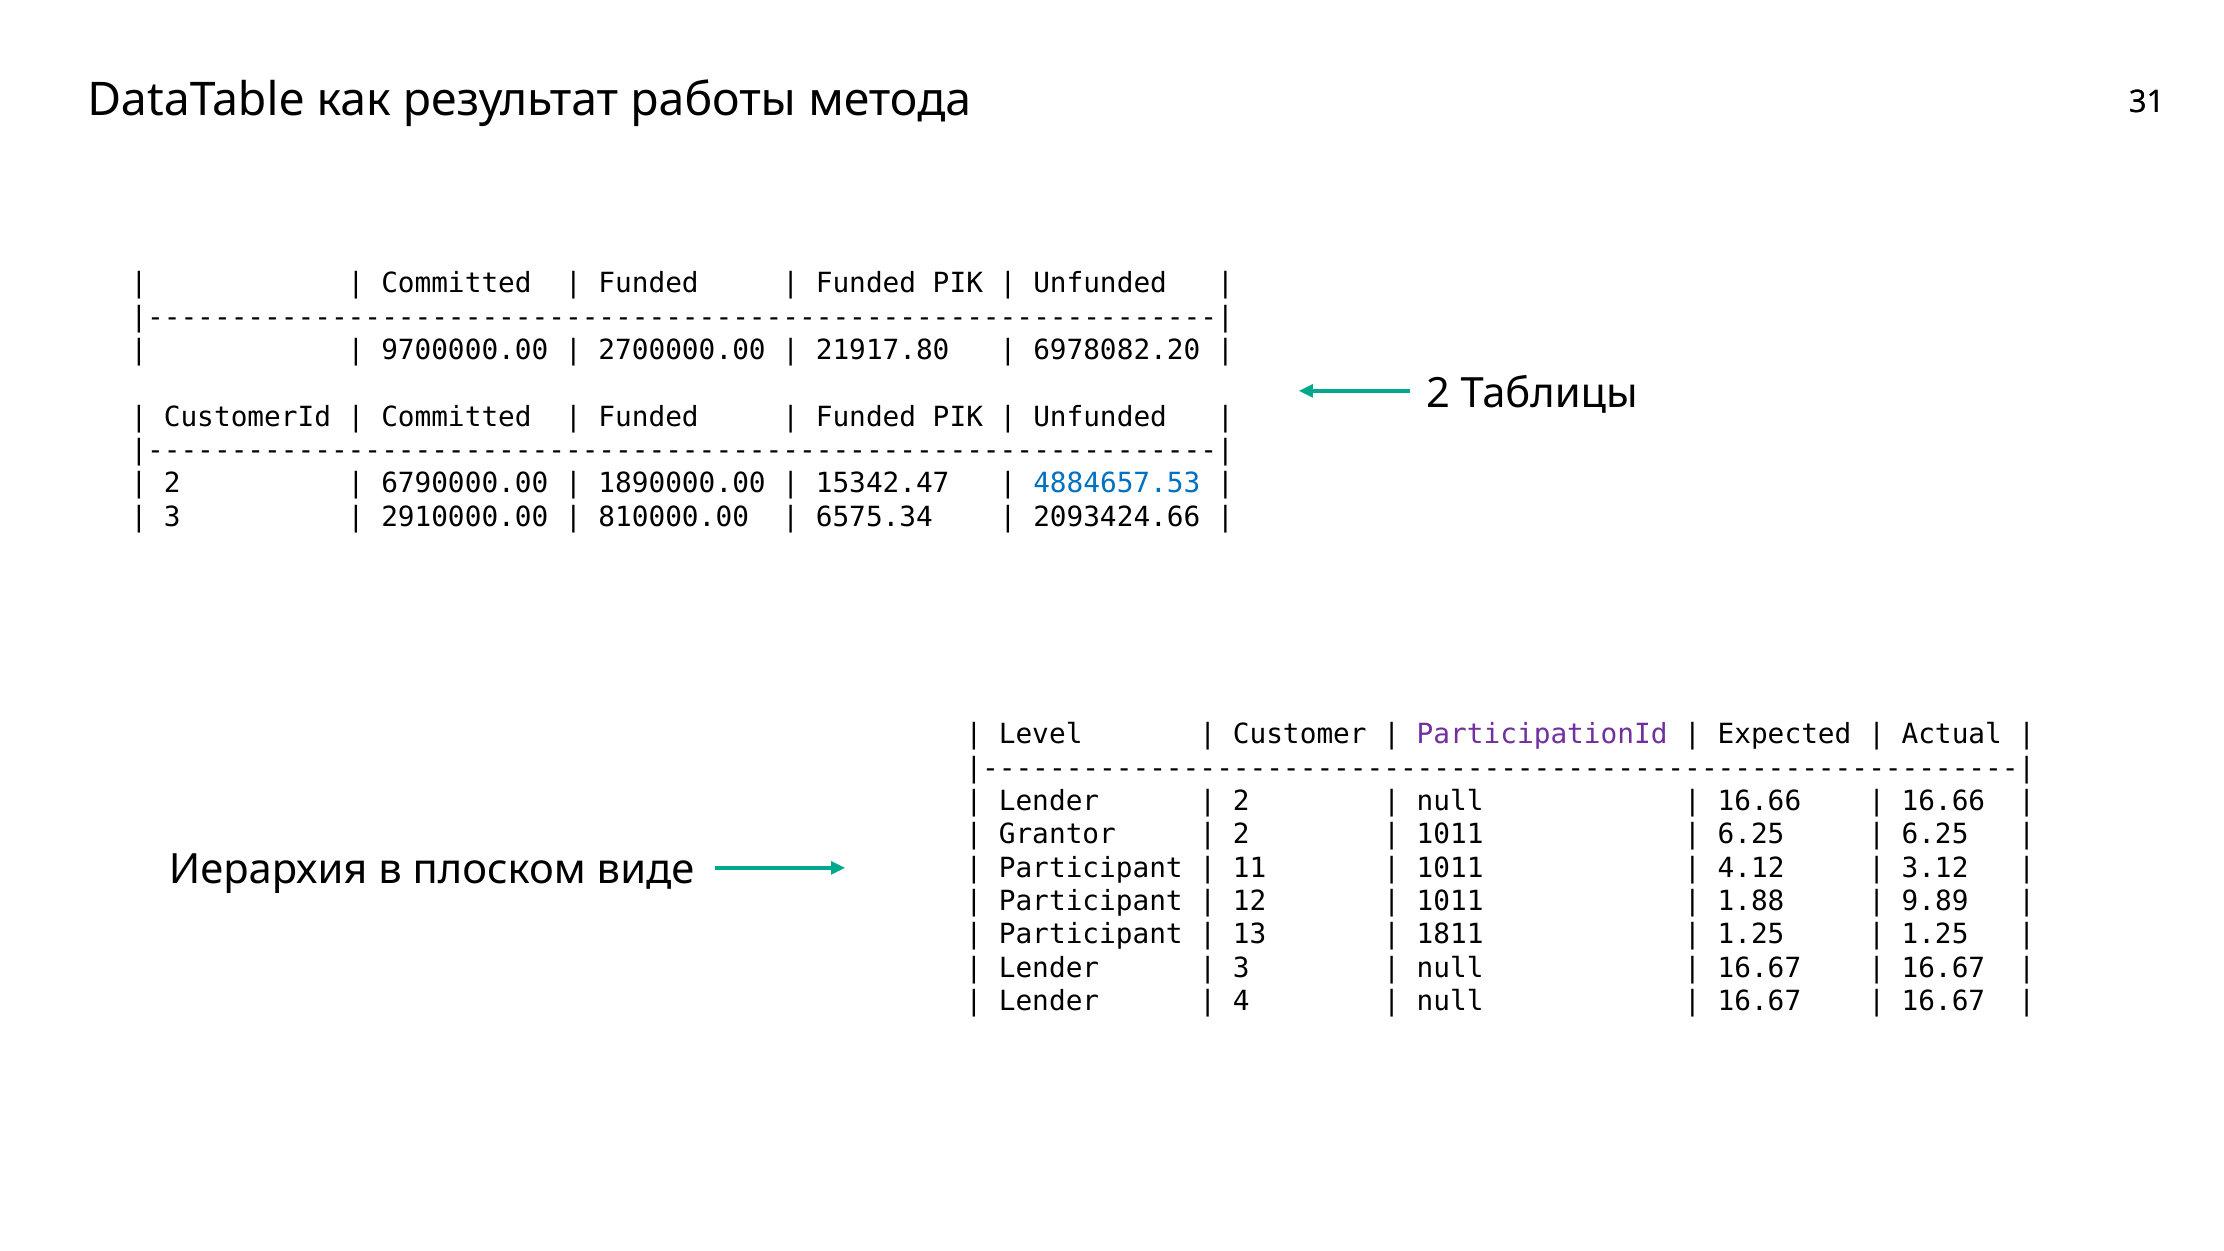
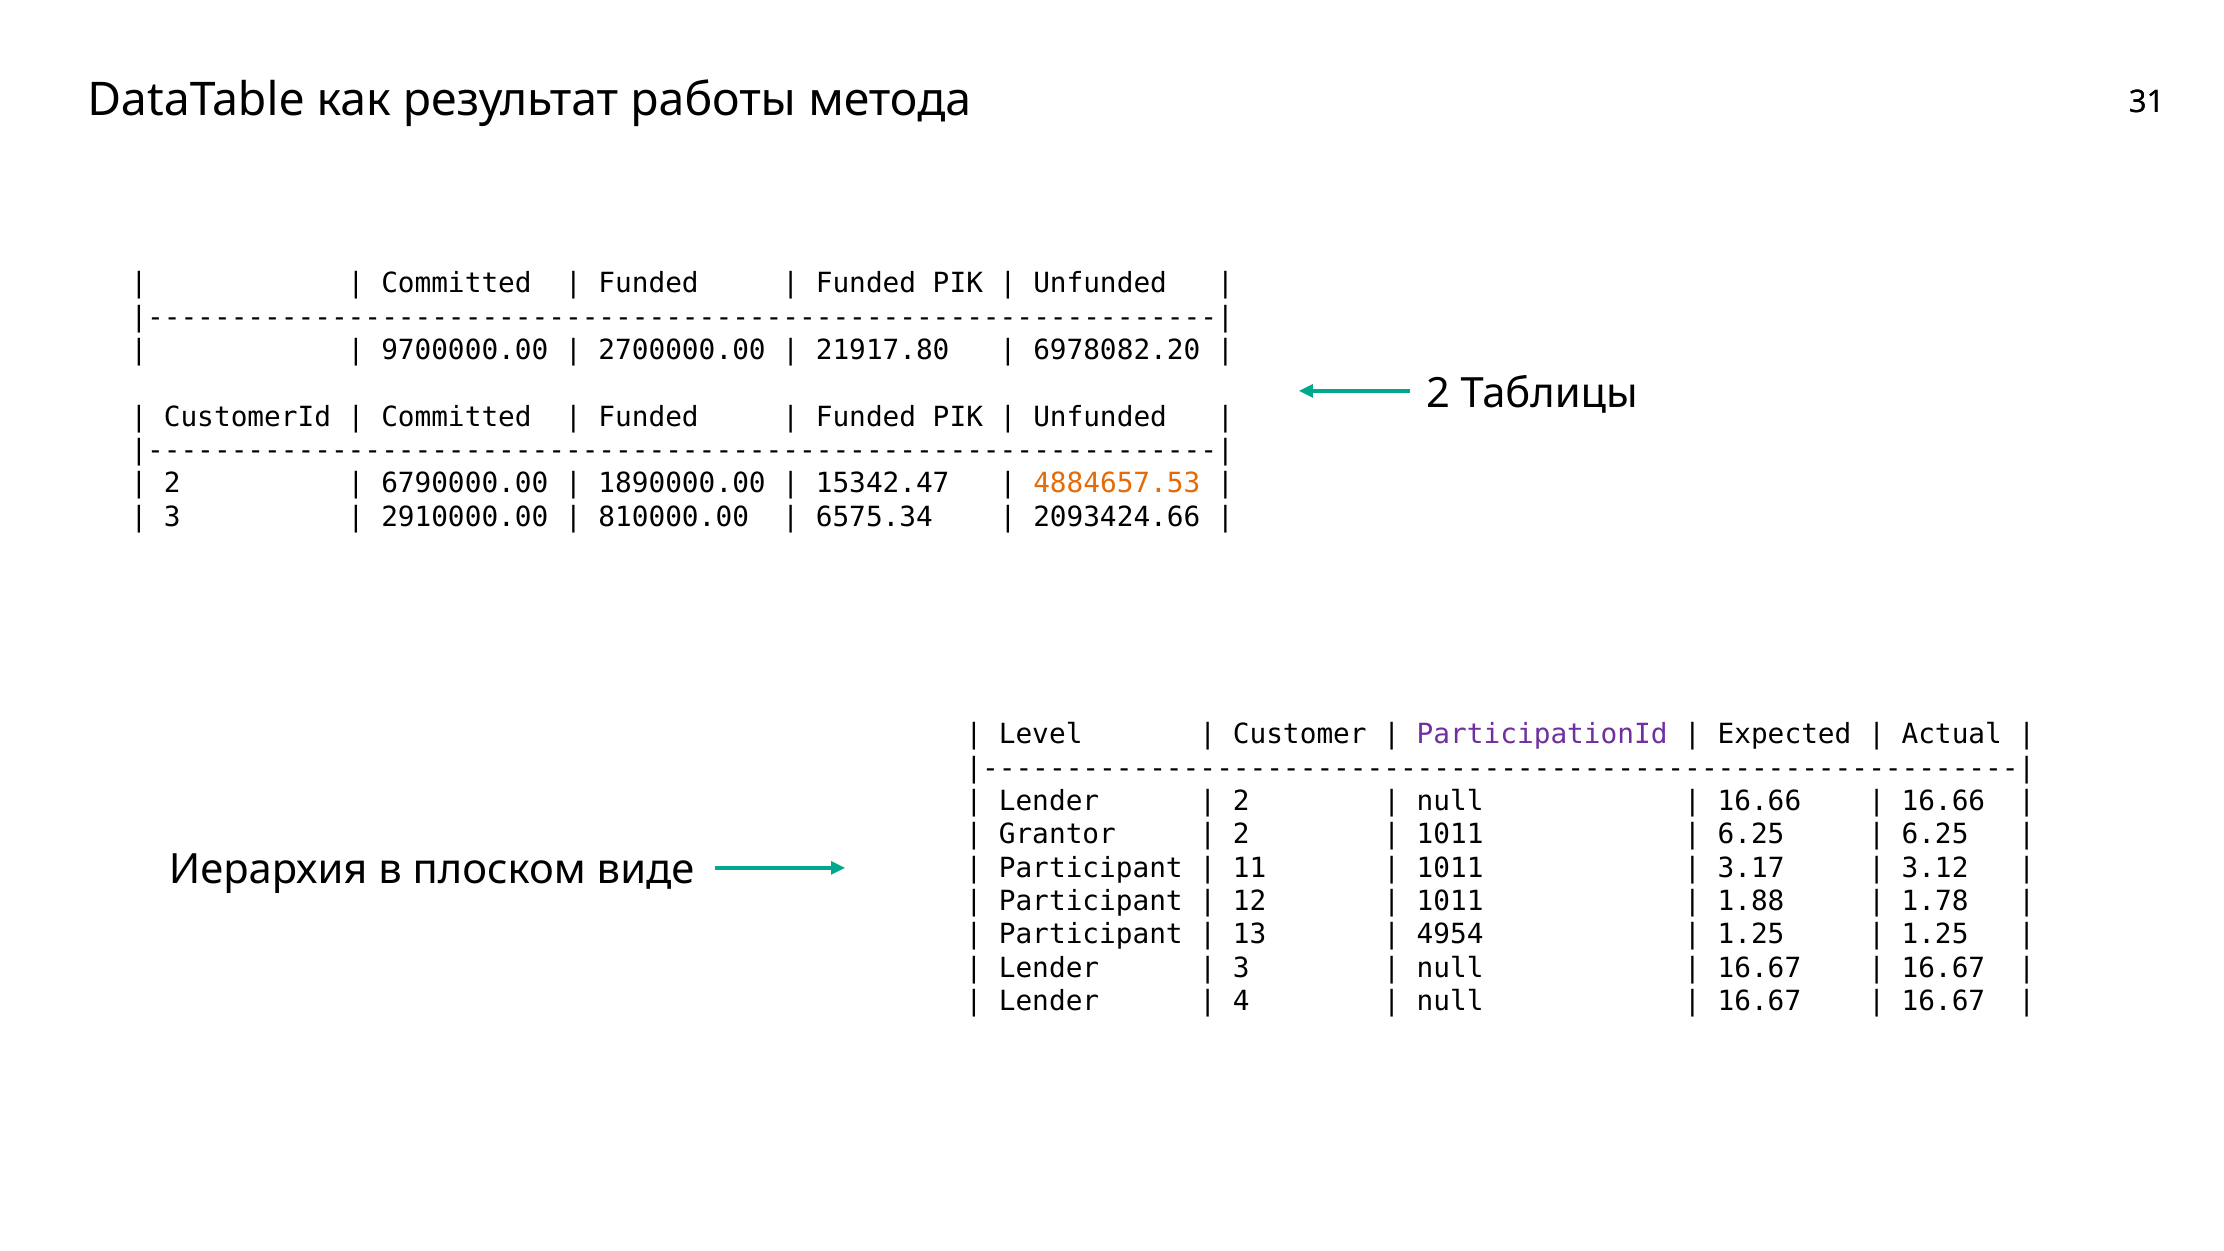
4884657.53 colour: blue -> orange (1117, 484)
4.12: 4.12 -> 3.17 (1751, 868)
9.89: 9.89 -> 1.78 (1935, 901)
1811: 1811 -> 4954 (1450, 935)
